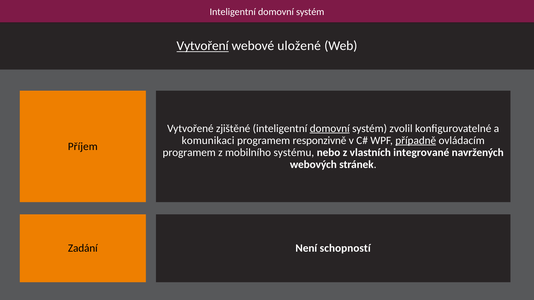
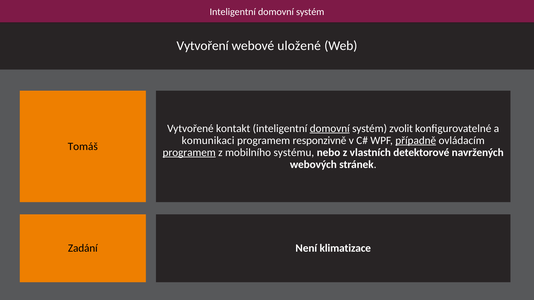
Vytvoření underline: present -> none (203, 46)
zjištěné: zjištěné -> kontakt (233, 129)
zvolil: zvolil -> zvolit (401, 129)
Příjem: Příjem -> Tomáš (83, 147)
programem underline: none -> present (189, 153)
integrované: integrované -> detektorové (421, 153)
schopností: schopností -> klimatizace (345, 249)
